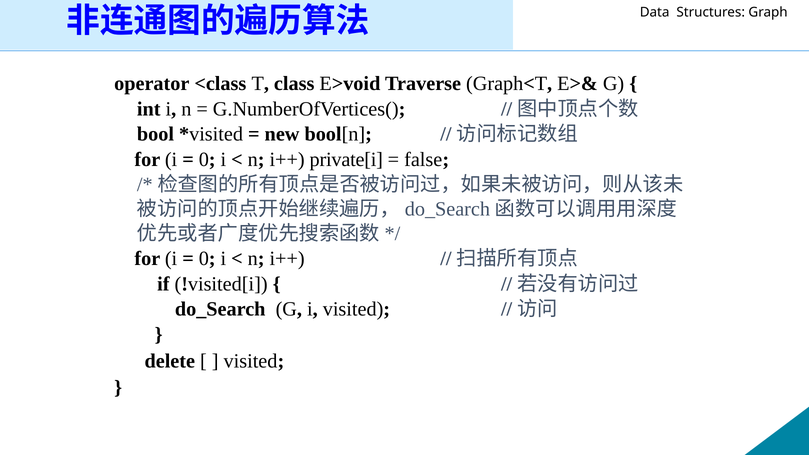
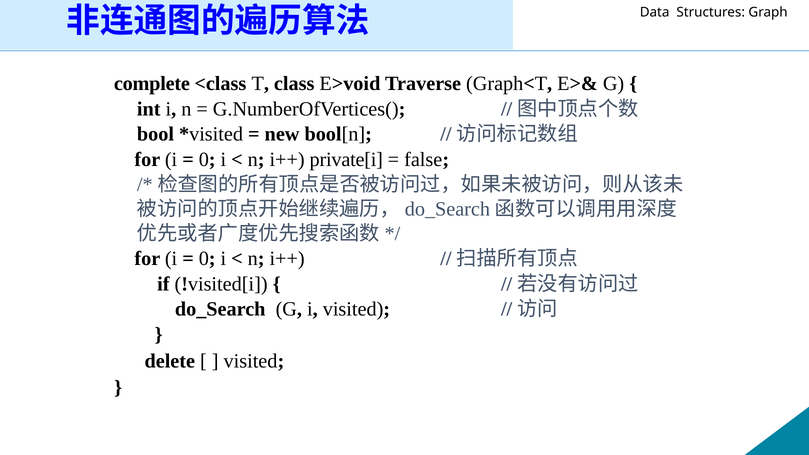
operator: operator -> complete (152, 84)
